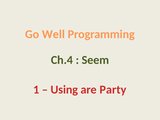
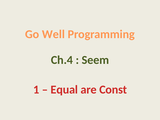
Using: Using -> Equal (64, 90)
Party: Party -> Const (113, 90)
